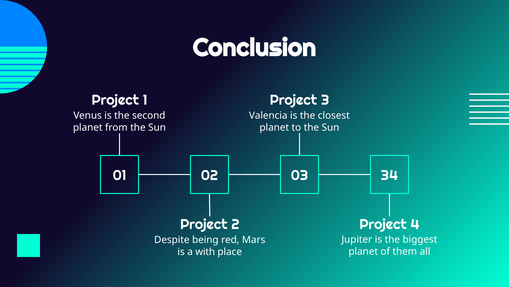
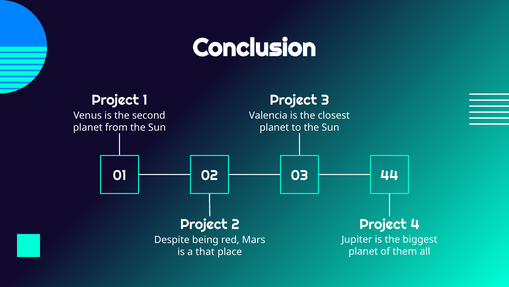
34: 34 -> 44 (389, 175)
with: with -> that (205, 251)
